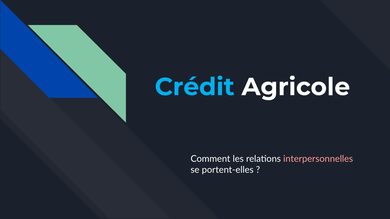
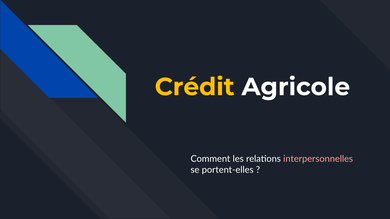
Crédit colour: light blue -> yellow (195, 87)
